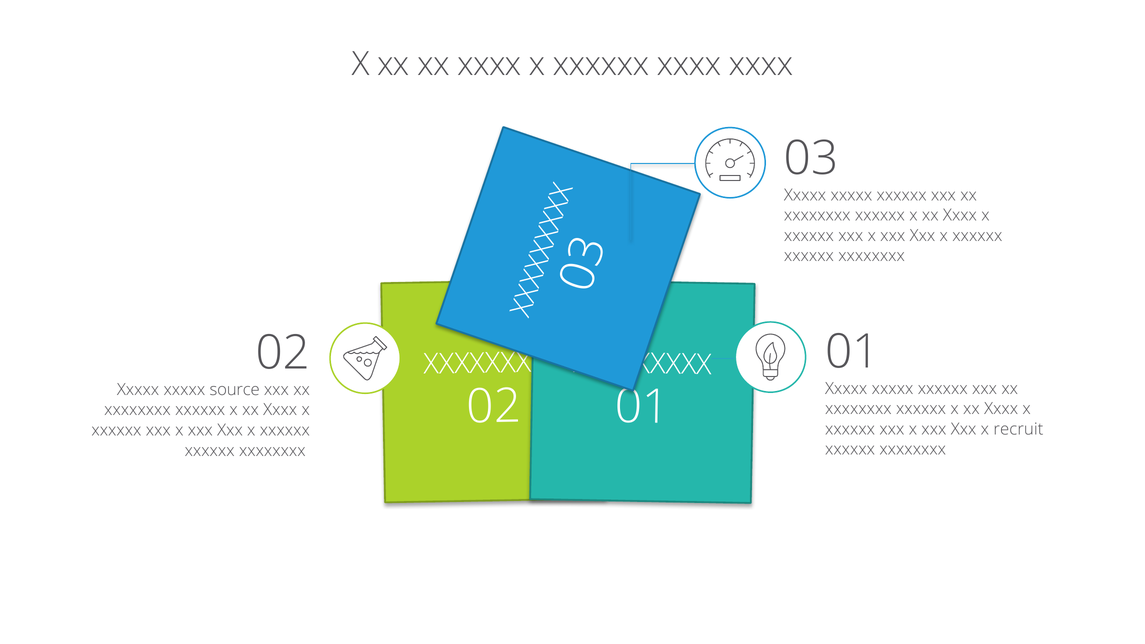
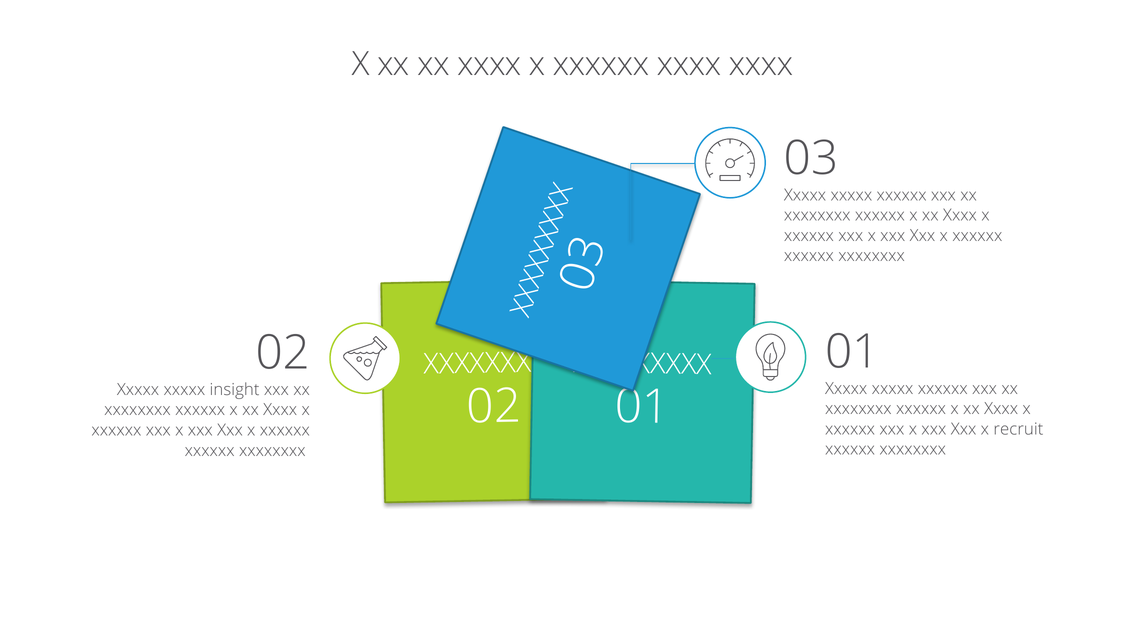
source: source -> insight (235, 390)
